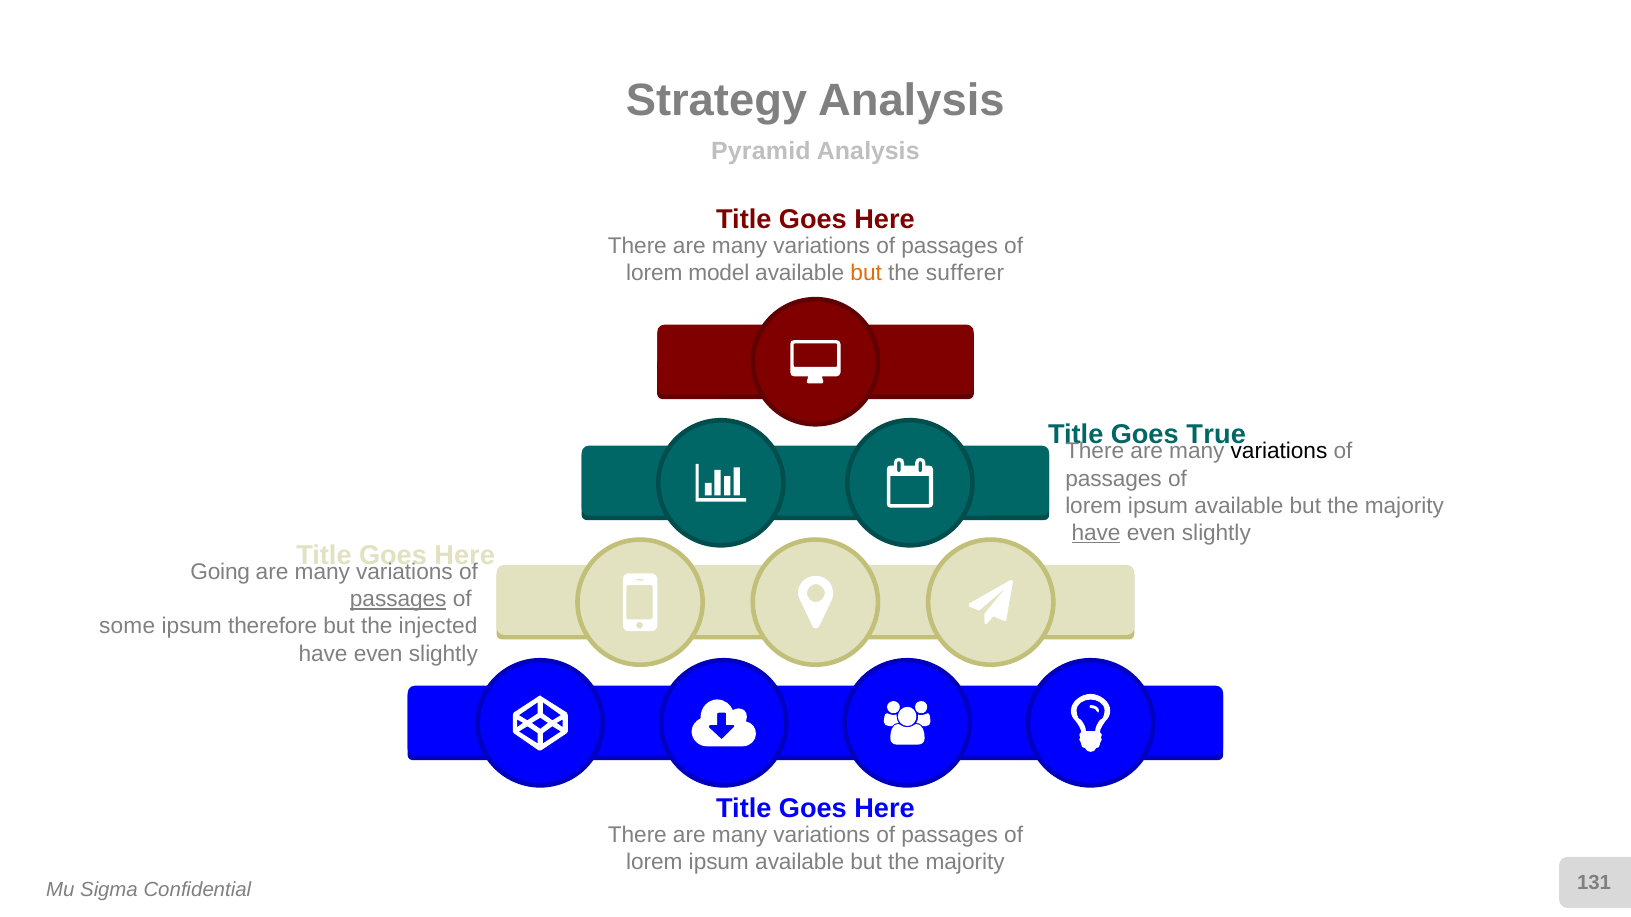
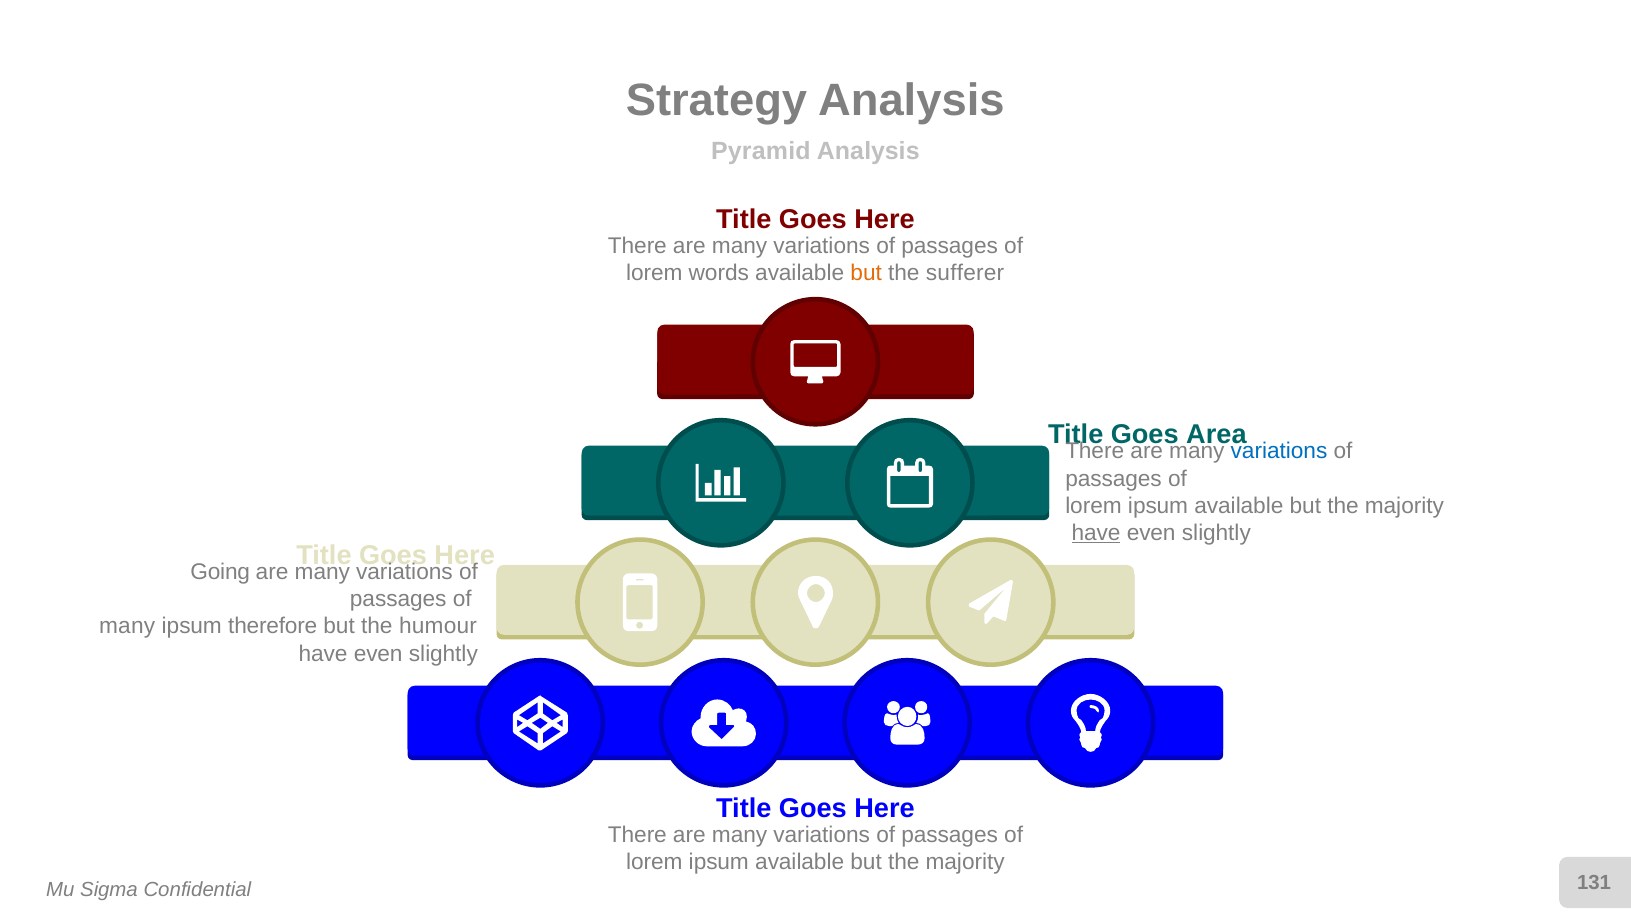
model: model -> words (719, 273)
True: True -> Area (1216, 435)
variations colour: black -> blue (1279, 452)
passages underline: present -> none (398, 600)
some: some -> many (127, 627)
injected: injected -> humour (438, 627)
